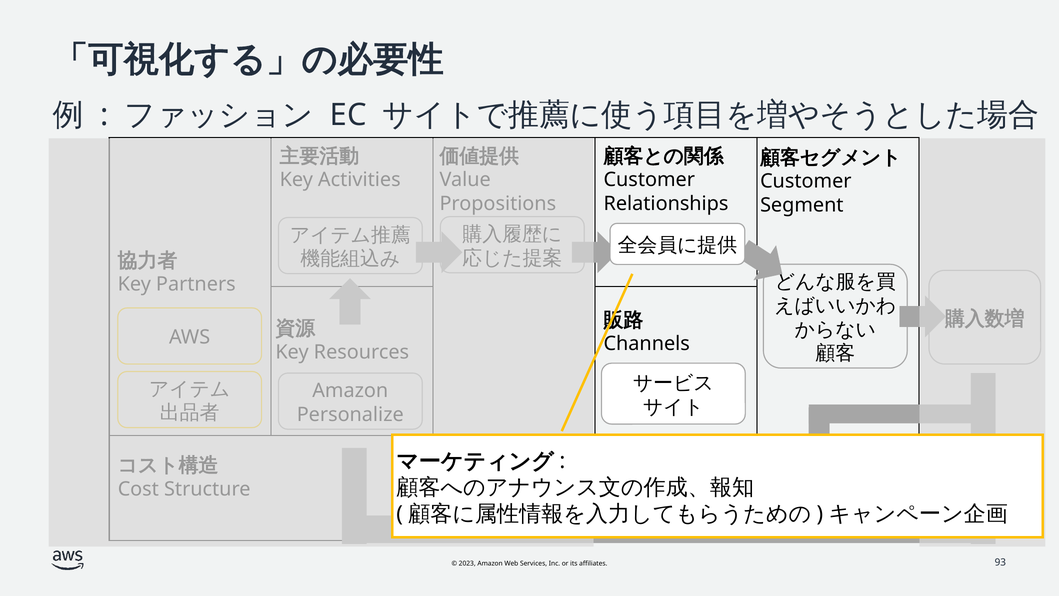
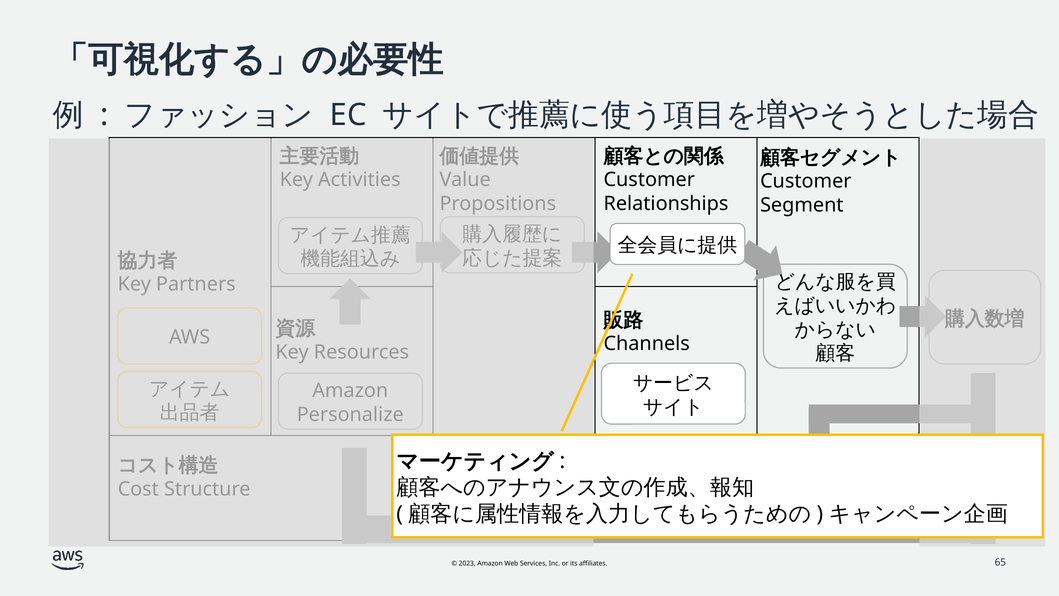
93: 93 -> 65 (1000, 562)
